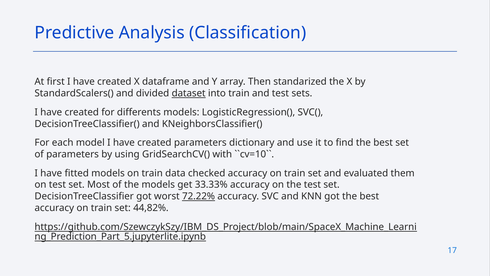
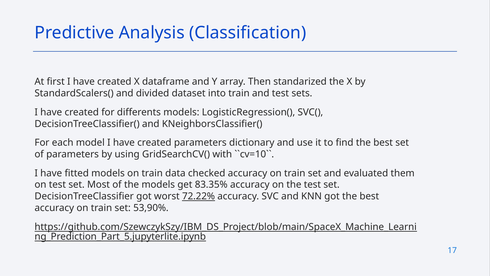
dataset underline: present -> none (189, 93)
33.33%: 33.33% -> 83.35% (211, 185)
44,82%: 44,82% -> 53,90% (151, 208)
